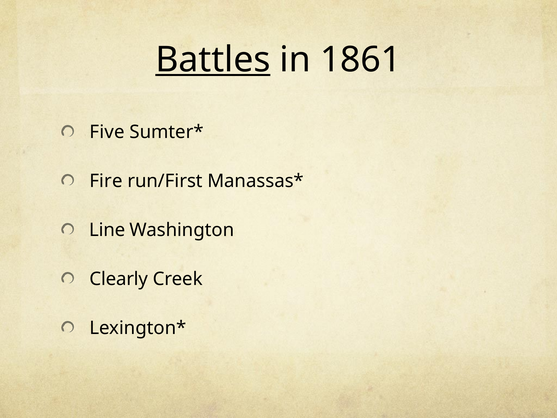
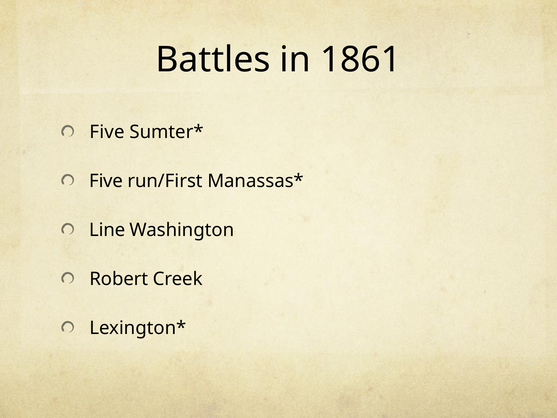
Battles underline: present -> none (213, 60)
Fire: Fire -> Five (106, 181)
Clearly: Clearly -> Robert (119, 279)
